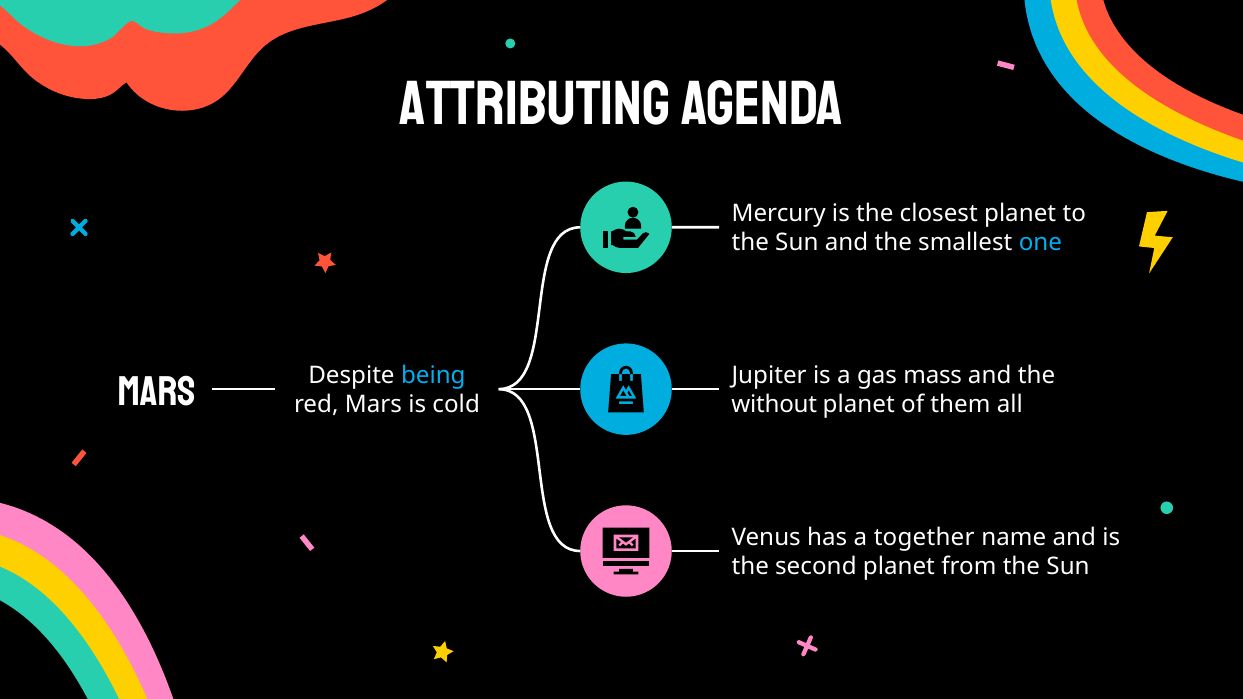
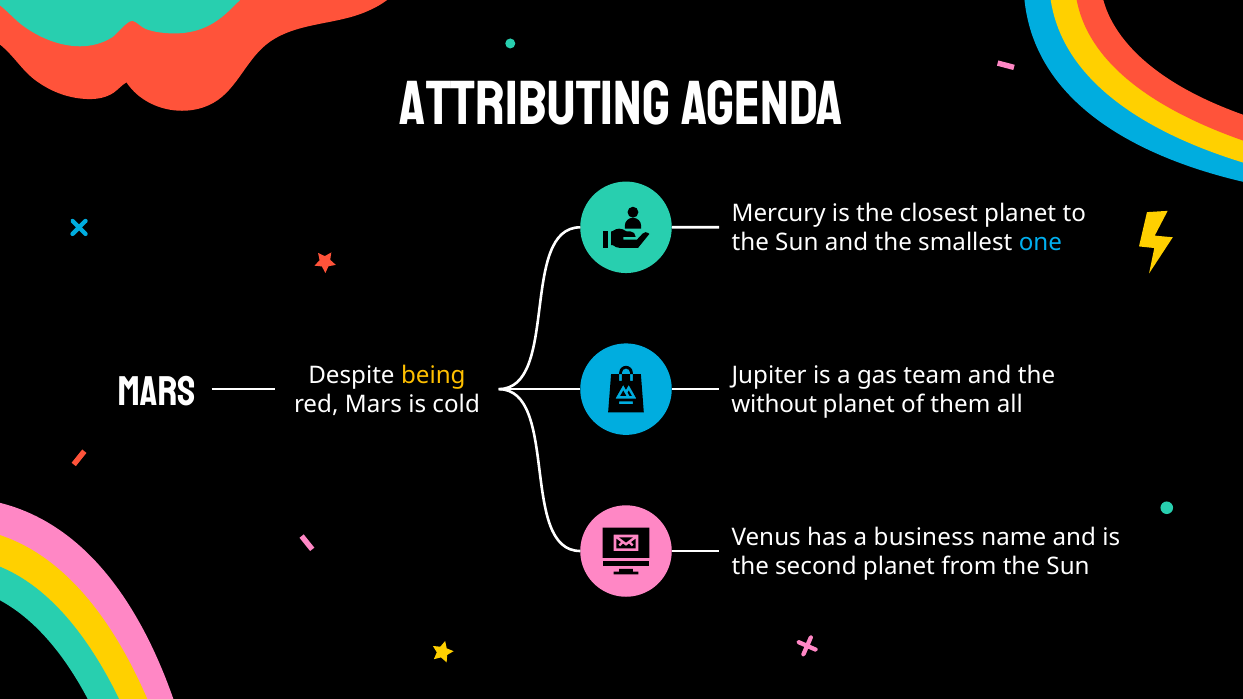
mass: mass -> team (933, 375)
being colour: light blue -> yellow (433, 376)
together: together -> business (924, 537)
